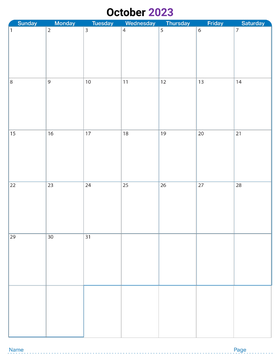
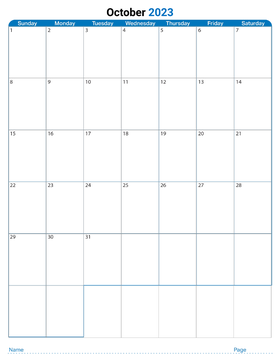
2023 colour: purple -> blue (161, 12)
